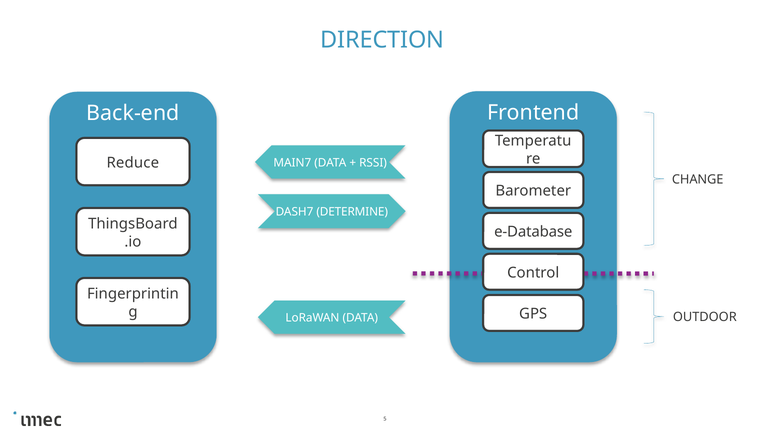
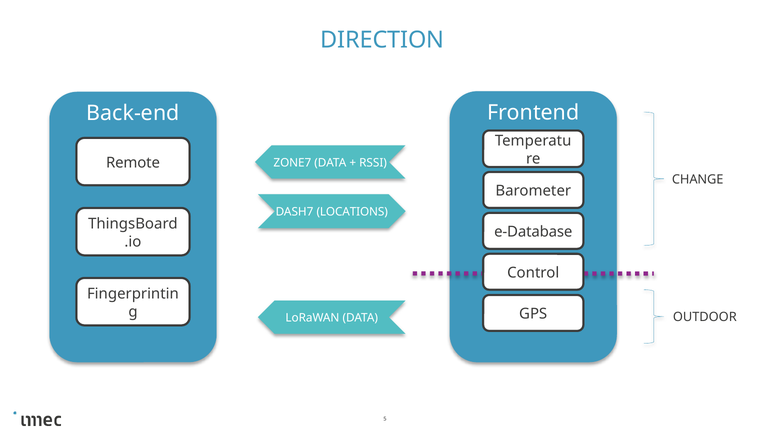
Reduce: Reduce -> Remote (133, 163)
MAIN7: MAIN7 -> ZONE7 (292, 163)
DETERMINE: DETERMINE -> LOCATIONS (352, 212)
